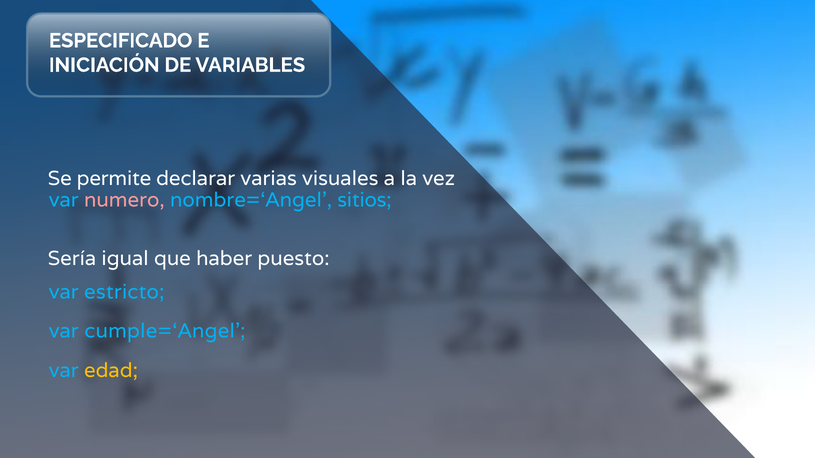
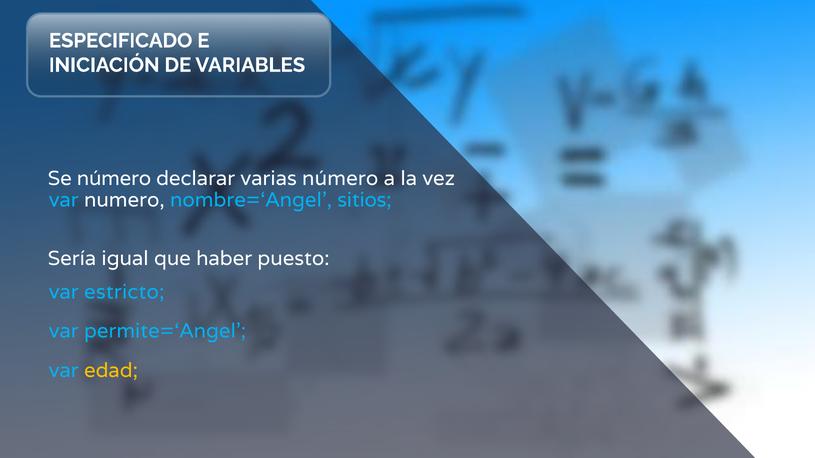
Se permite: permite -> número (114, 179)
varias visuales: visuales -> número (340, 179)
numero colour: pink -> white (124, 200)
cumple=‘Angel: cumple=‘Angel -> permite=‘Angel (165, 332)
